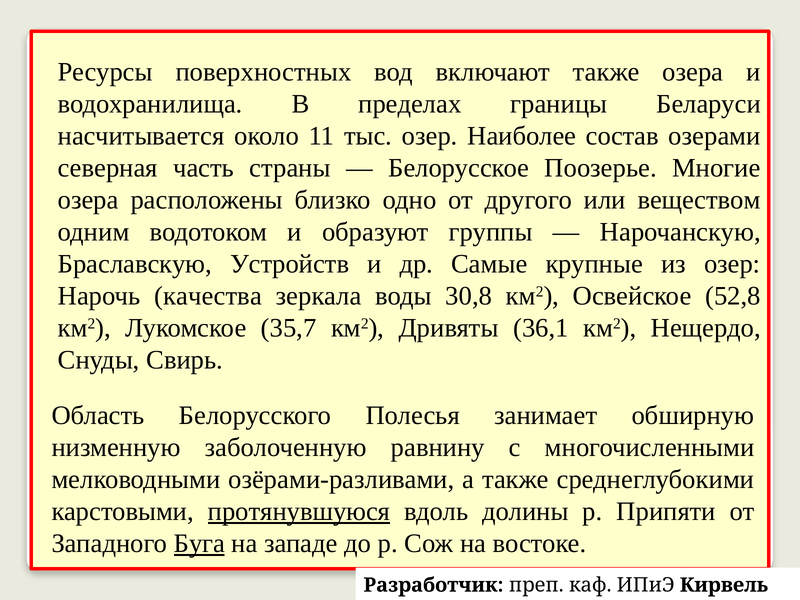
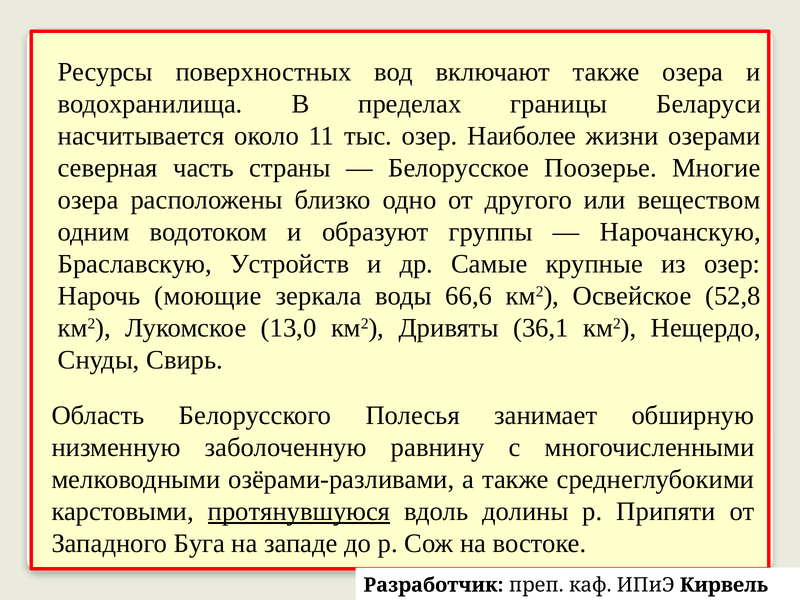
состав: состав -> жизни (622, 136)
качества: качества -> моющие (208, 296)
30,8: 30,8 -> 66,6 (469, 296)
35,7: 35,7 -> 13,0 (289, 328)
Буга underline: present -> none (199, 544)
